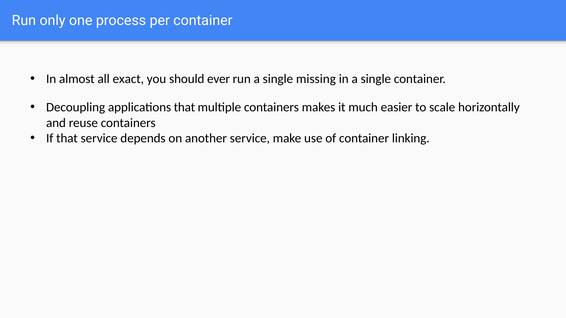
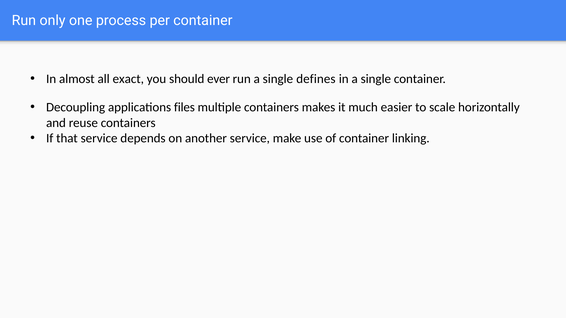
missing: missing -> defines (316, 79)
applications that: that -> files (184, 107)
